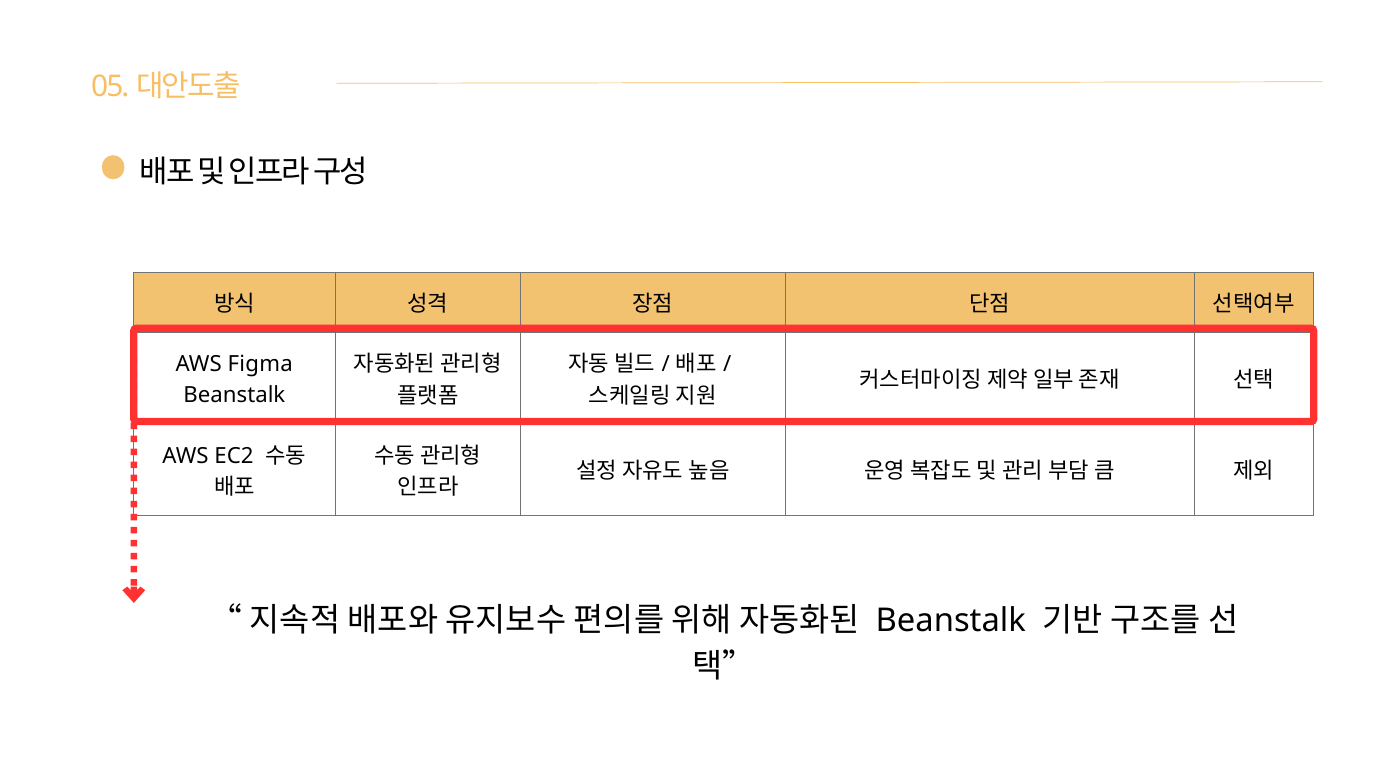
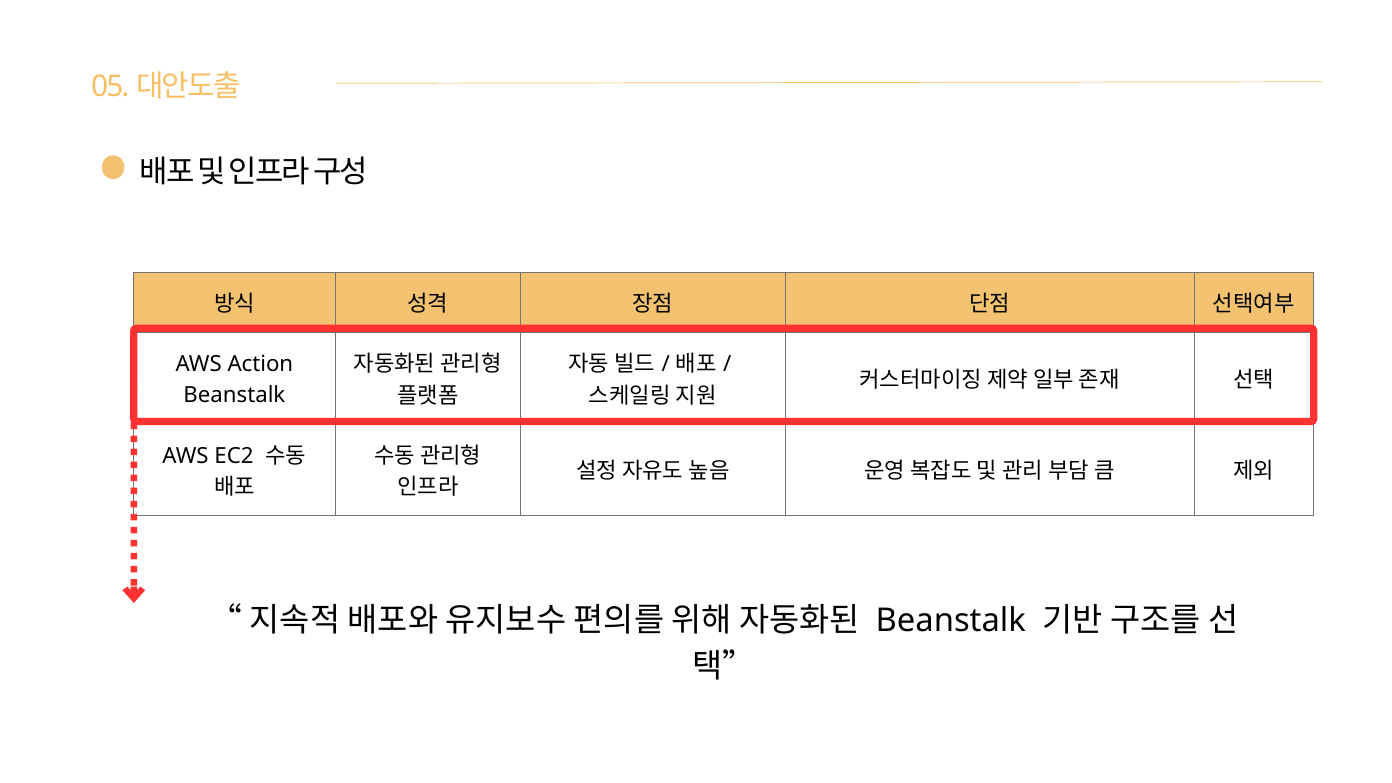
Figma: Figma -> Action (260, 365)
